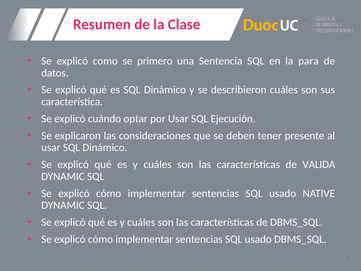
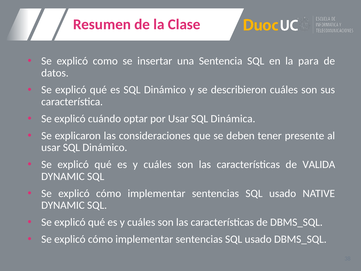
primero: primero -> insertar (155, 61)
Ejecución: Ejecución -> Dinámica (233, 119)
